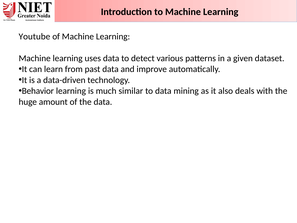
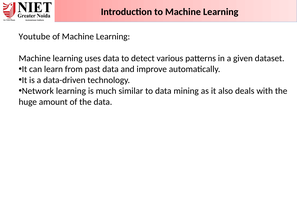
Behavior: Behavior -> Network (38, 91)
